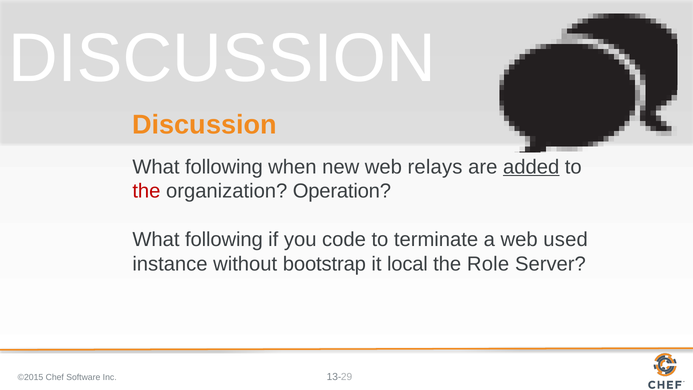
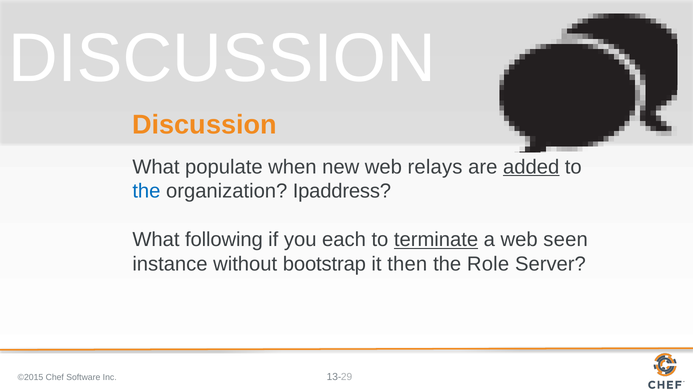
following: following -> populate (224, 167)
the colour: red -> blue (146, 191)
Operation: Operation -> Ipaddress (342, 191)
code: code -> each (344, 240)
terminate underline: none -> present (436, 240)
used: used -> seen (566, 240)
local: local -> then (407, 264)
